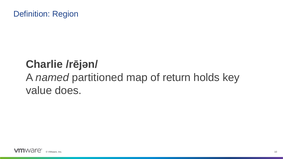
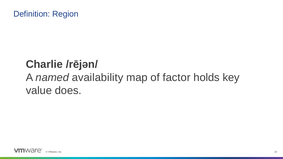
partitioned: partitioned -> availability (98, 78)
return: return -> factor (177, 78)
